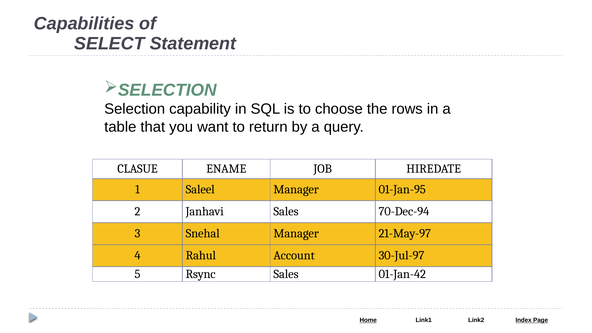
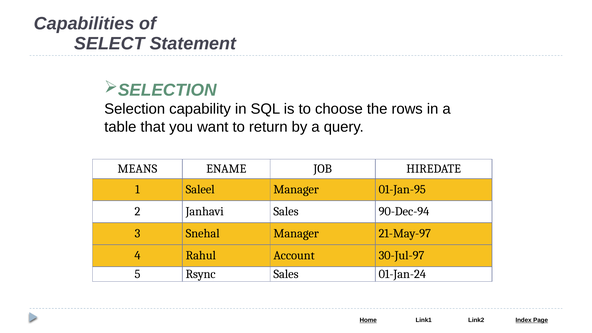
CLASUE: CLASUE -> MEANS (137, 169)
70-Dec-94: 70-Dec-94 -> 90-Dec-94 (404, 212)
01-Jan-42: 01-Jan-42 -> 01-Jan-24 (402, 274)
